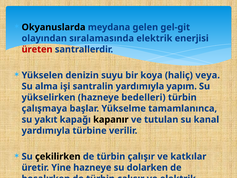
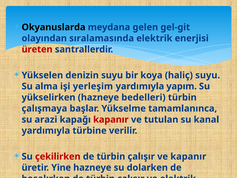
haliç veya: veya -> suyu (208, 75)
santralin: santralin -> yerleşim (93, 86)
yakıt: yakıt -> arazi (46, 119)
kapanır colour: black -> red (111, 119)
çekilirken colour: black -> red (58, 156)
ve katkılar: katkılar -> kapanır (188, 156)
